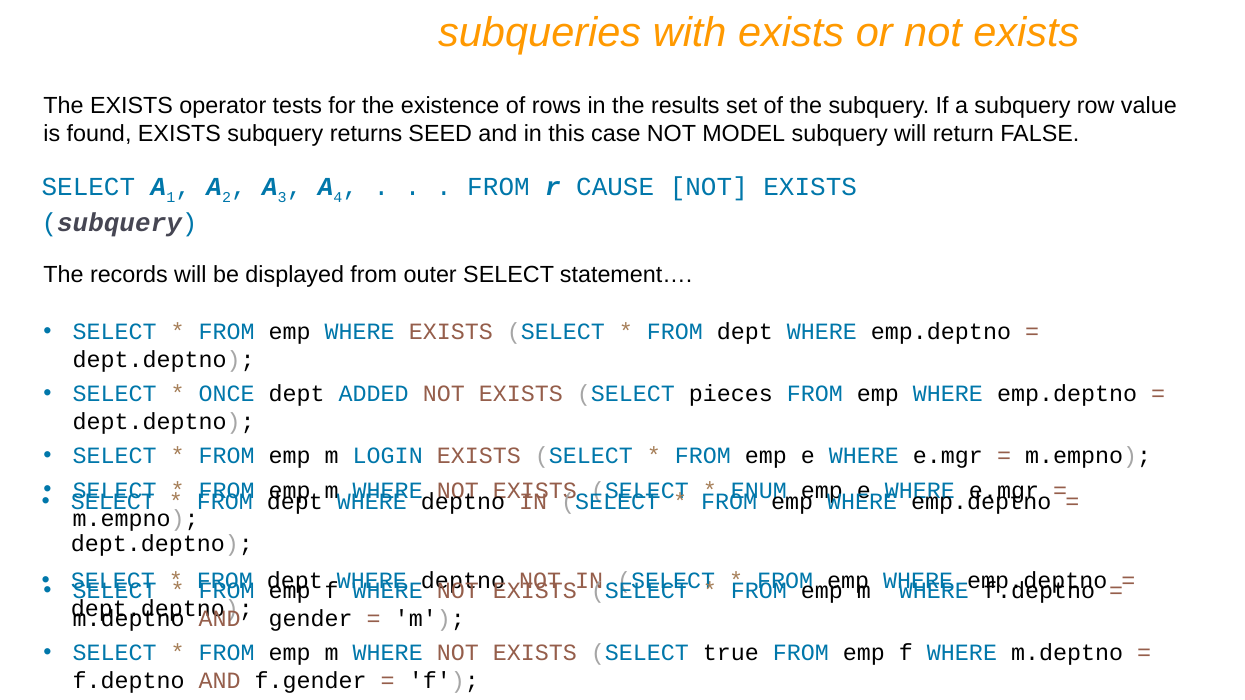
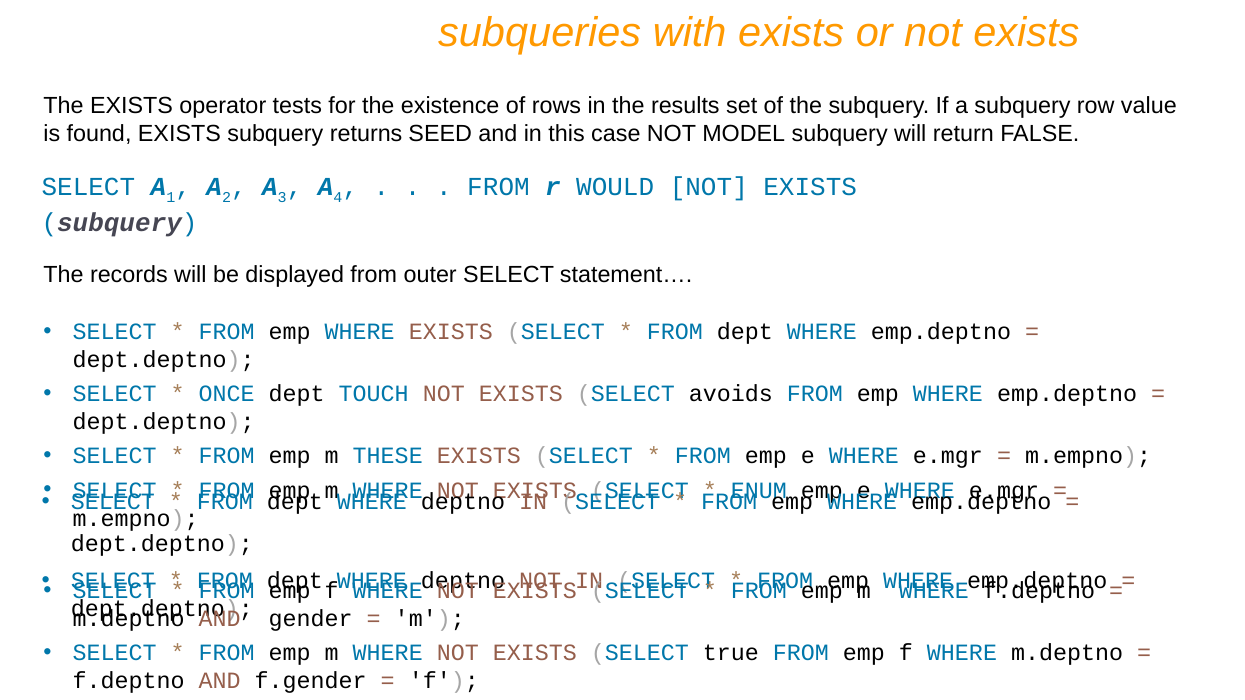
CAUSE: CAUSE -> WOULD (615, 187)
ADDED: ADDED -> TOUCH (374, 394)
pieces: pieces -> avoids (731, 394)
LOGIN: LOGIN -> THESE (388, 456)
